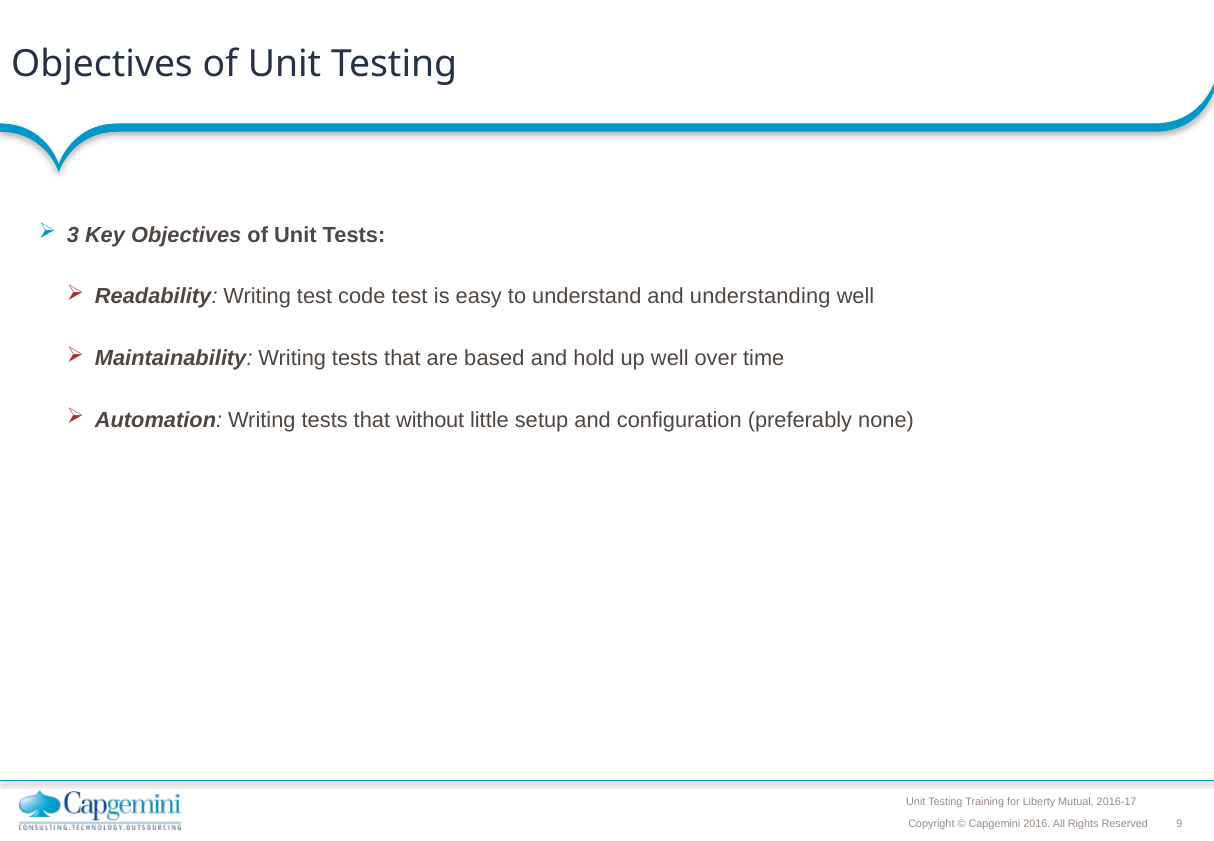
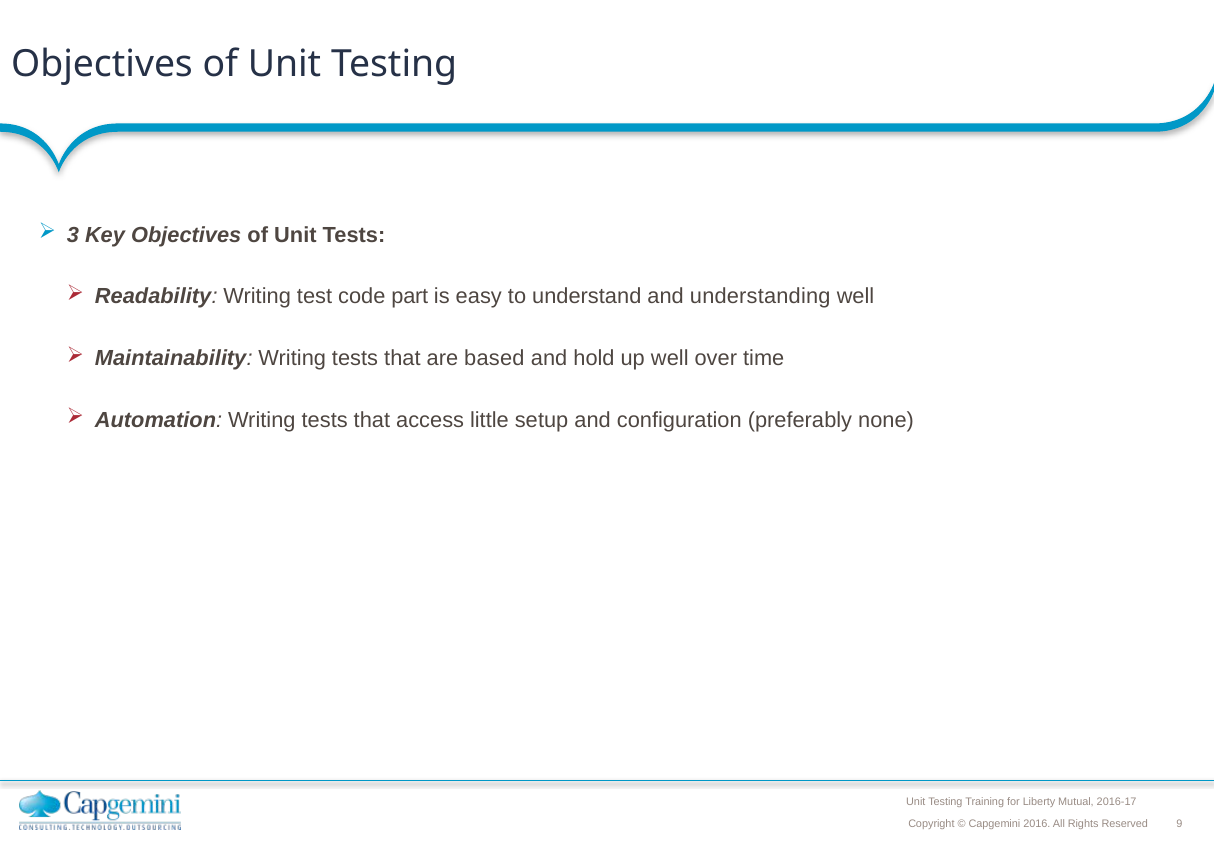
code test: test -> part (410, 296)
without: without -> access (430, 420)
